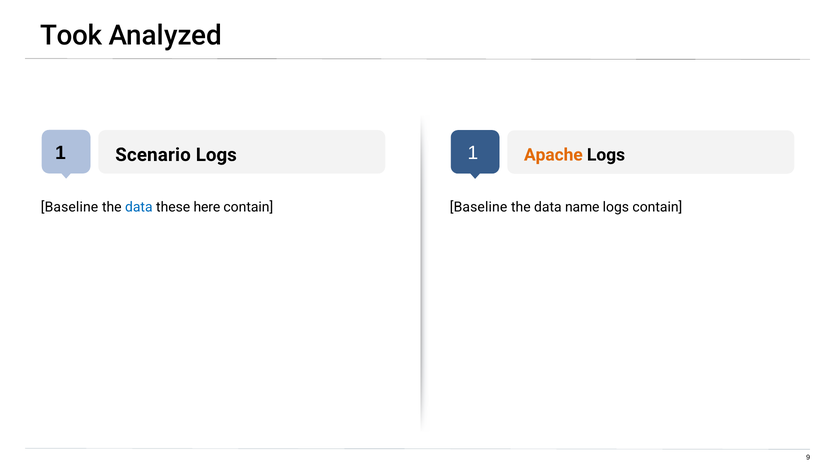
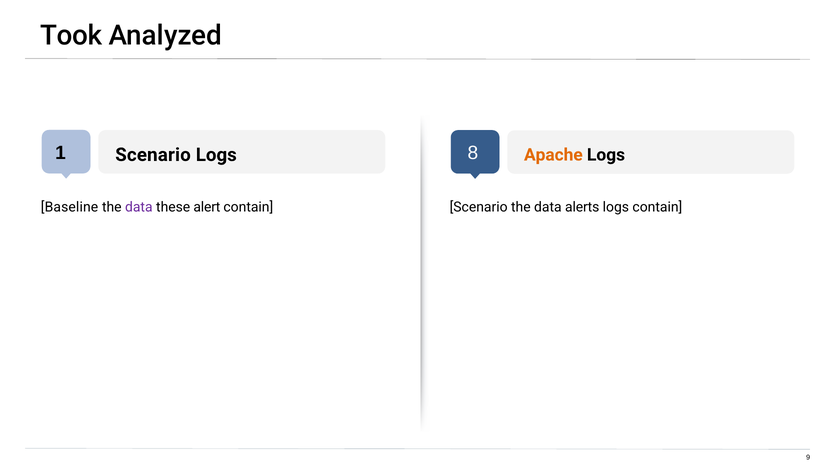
1 1: 1 -> 8 (473, 153)
data colour: blue -> purple (139, 207)
here: here -> alert (207, 207)
Baseline: Baseline -> Scenario (479, 207)
name: name -> alerts (582, 207)
